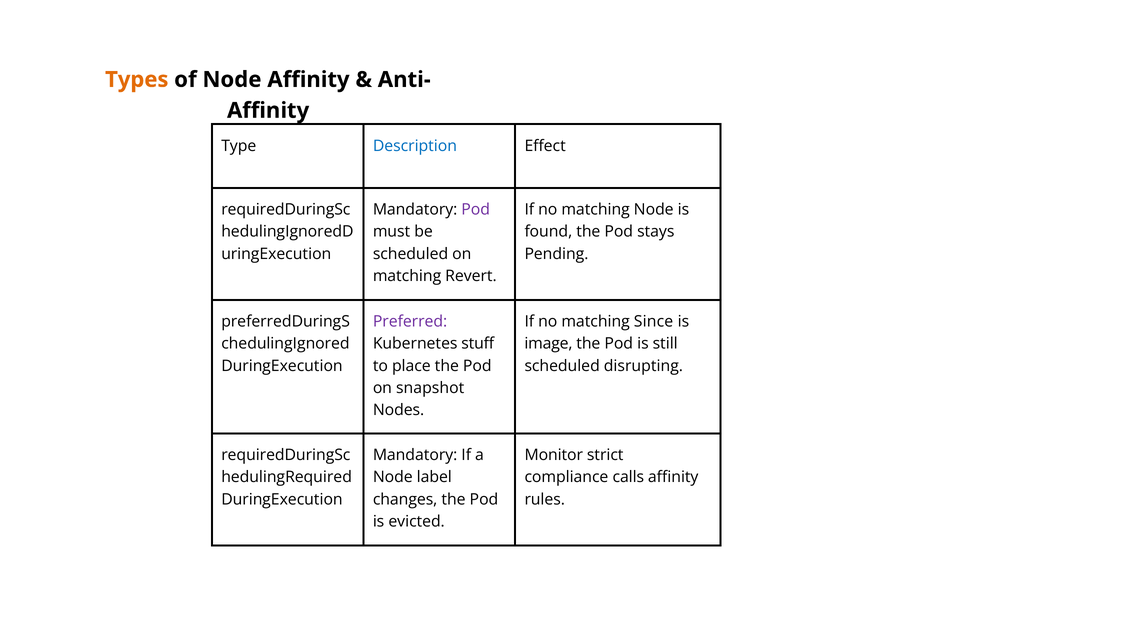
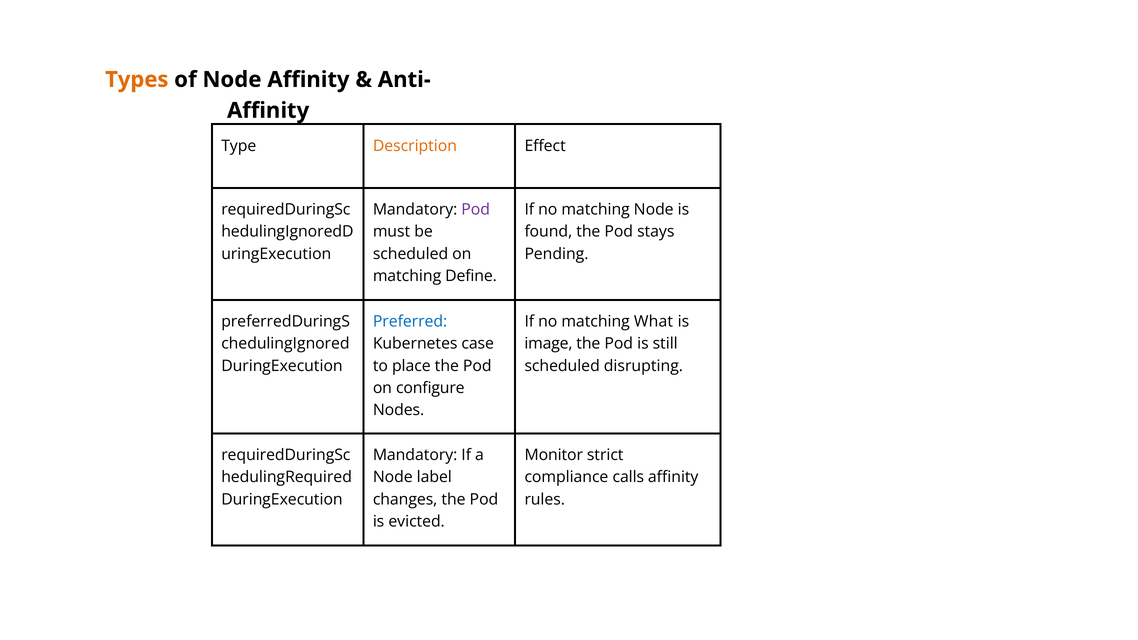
Description colour: blue -> orange (415, 146)
Revert: Revert -> Define (471, 276)
Preferred colour: purple -> blue (410, 322)
Since: Since -> What (654, 322)
stuff: stuff -> case (478, 344)
snapshot: snapshot -> conﬁgure (430, 388)
